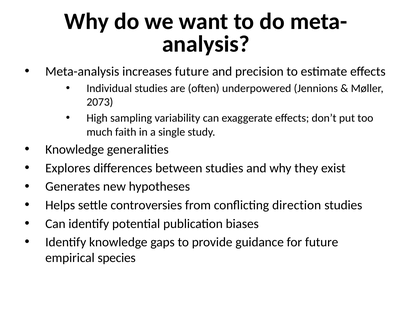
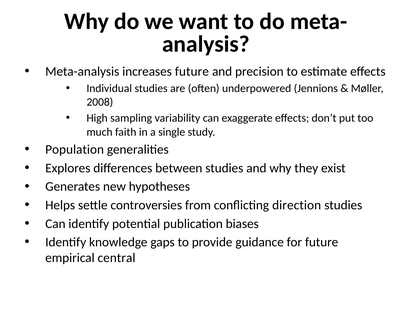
2073: 2073 -> 2008 (100, 102)
Knowledge: Knowledge -> Population (75, 150)
species: species -> central (117, 258)
